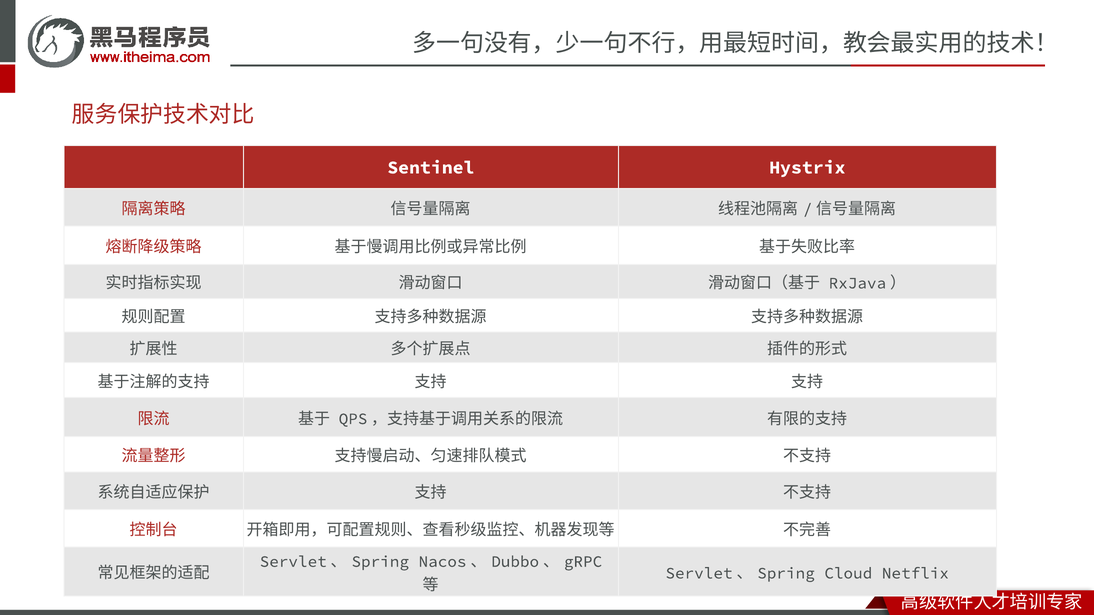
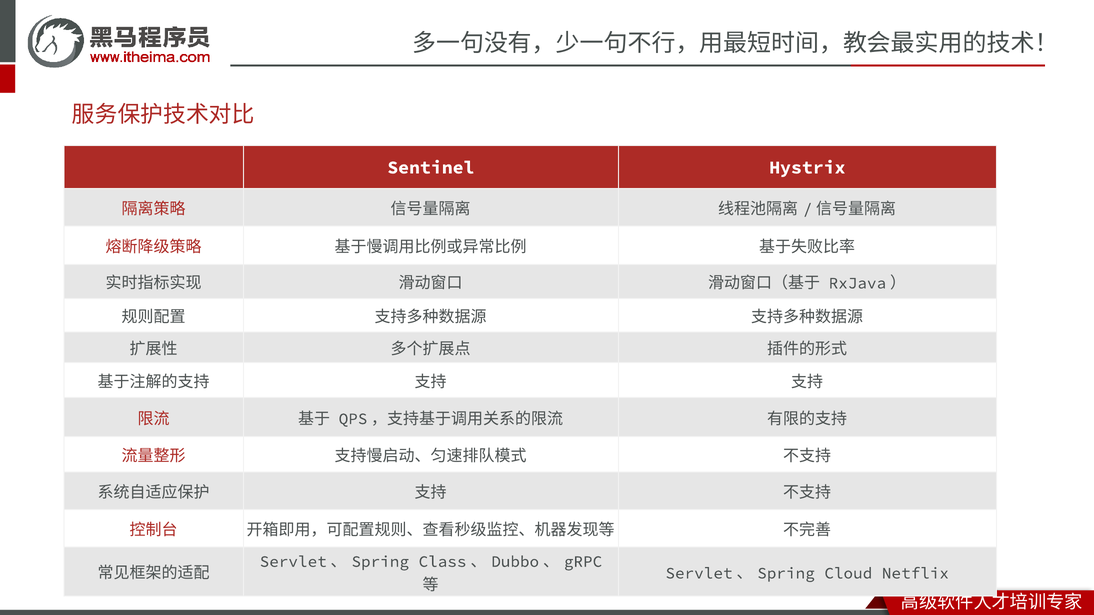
Nacos: Nacos -> Class (443, 562)
